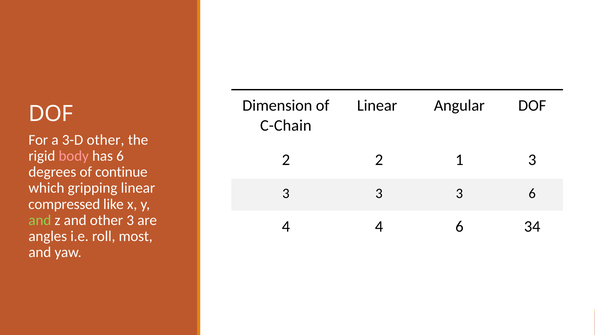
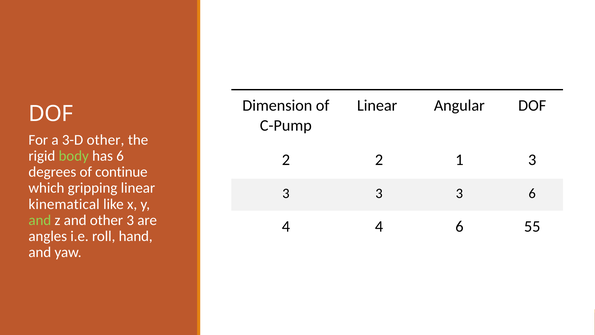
C-Chain: C-Chain -> C-Pump (286, 125)
body colour: pink -> light green (74, 156)
compressed: compressed -> kinematical (64, 204)
34: 34 -> 55 (532, 226)
most: most -> hand (136, 236)
